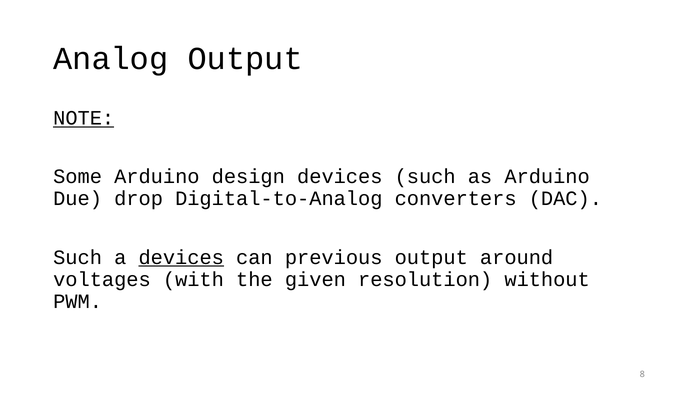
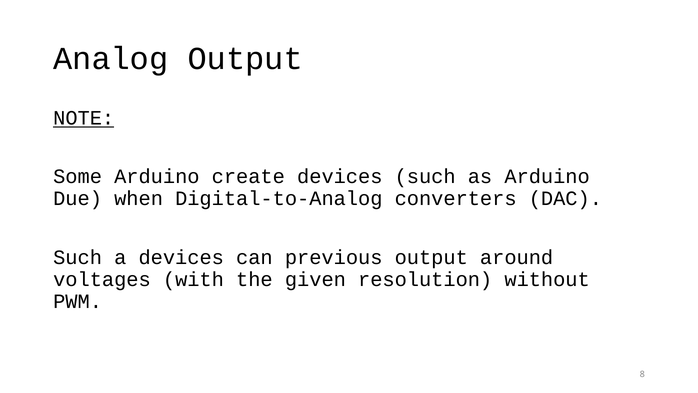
design: design -> create (248, 177)
drop: drop -> when (139, 199)
devices underline: present -> none (181, 257)
